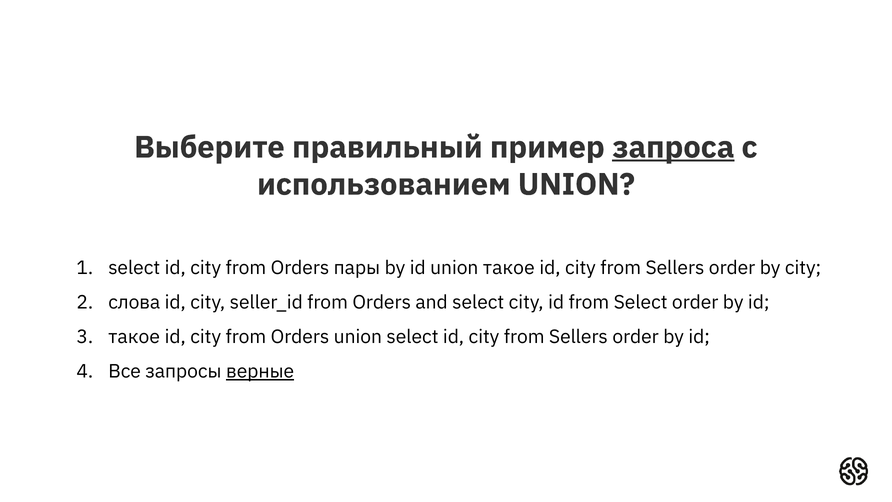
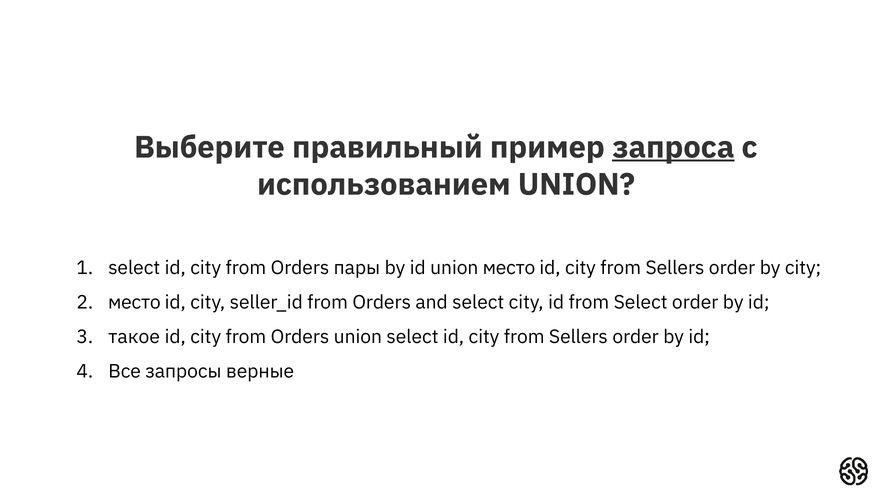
union такое: такое -> место (509, 268)
слова: слова -> место (134, 302)
верные underline: present -> none (260, 371)
